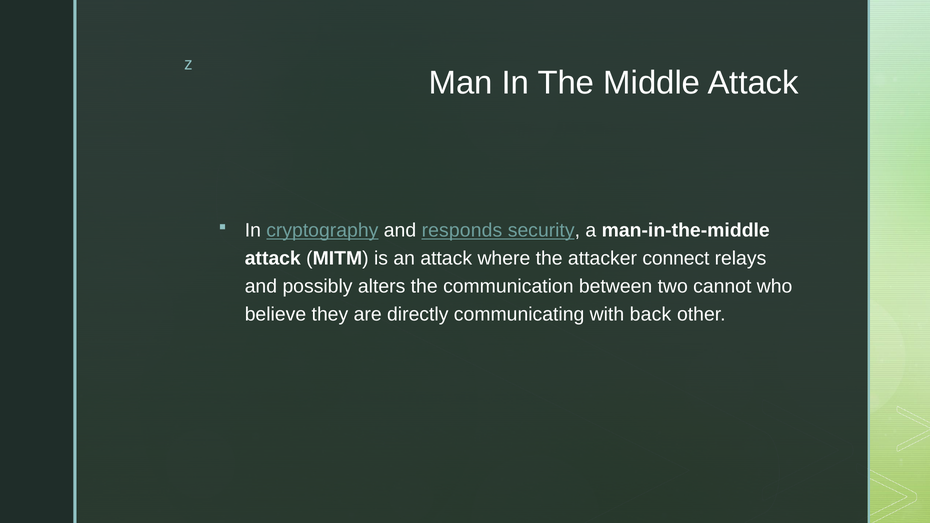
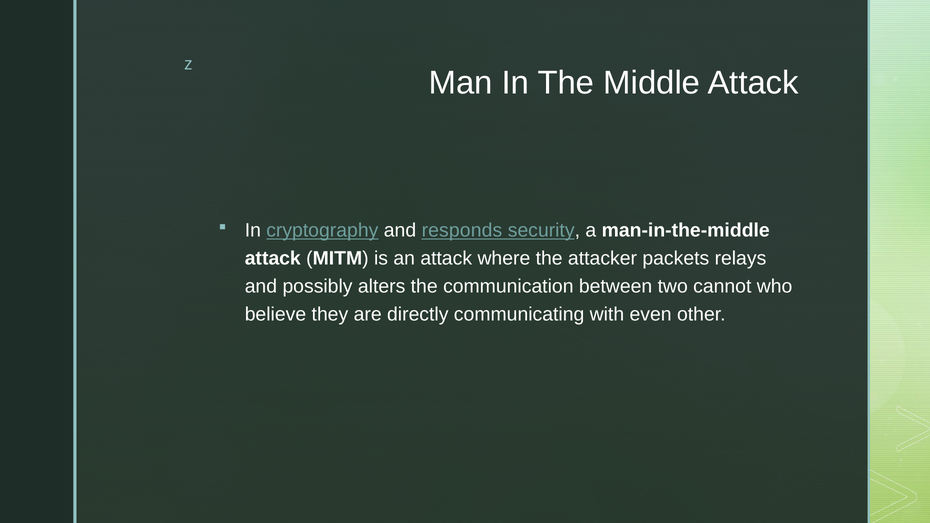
connect: connect -> packets (676, 258)
back: back -> even (651, 314)
